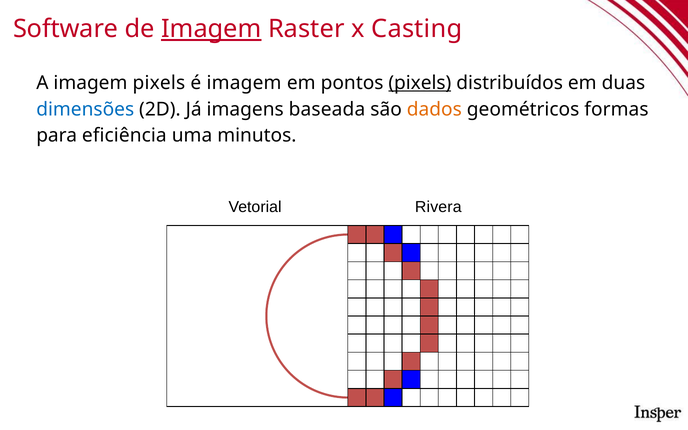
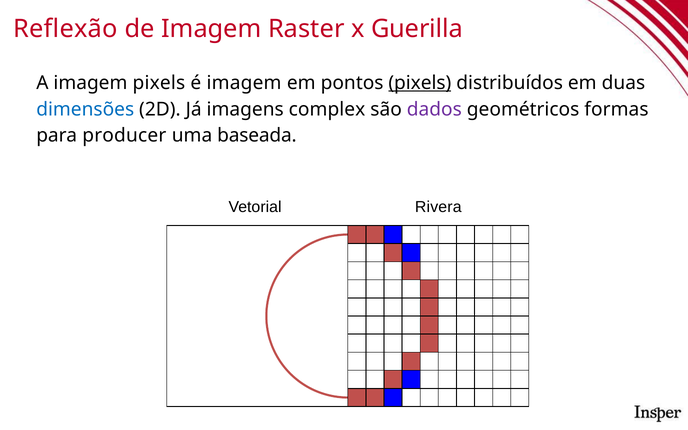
Software: Software -> Reflexão (65, 29)
Imagem underline: present -> none (211, 29)
Casting: Casting -> Guerilla (417, 29)
baseada: baseada -> complex (327, 109)
dados colour: orange -> purple (434, 109)
eficiência: eficiência -> producer (124, 136)
minutos: minutos -> baseada (257, 136)
